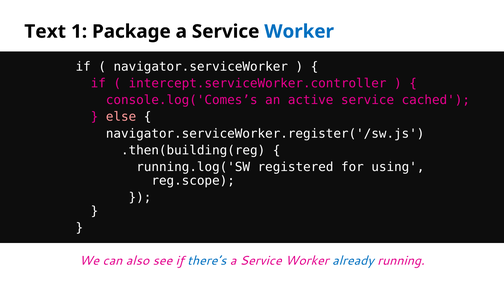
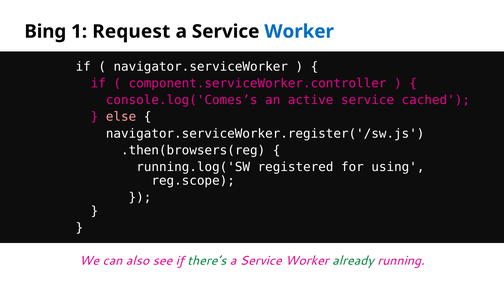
Text: Text -> Bing (45, 32)
Package: Package -> Request (131, 32)
intercept.serviceWorker.controller: intercept.serviceWorker.controller -> component.serviceWorker.controller (258, 84)
.then(building(reg: .then(building(reg -> .then(browsers(reg (193, 151)
there’s colour: blue -> green (207, 261)
already colour: blue -> green (353, 261)
